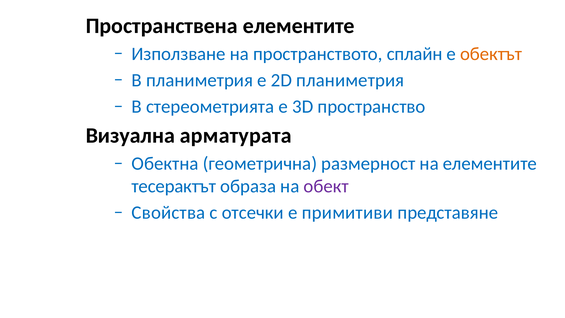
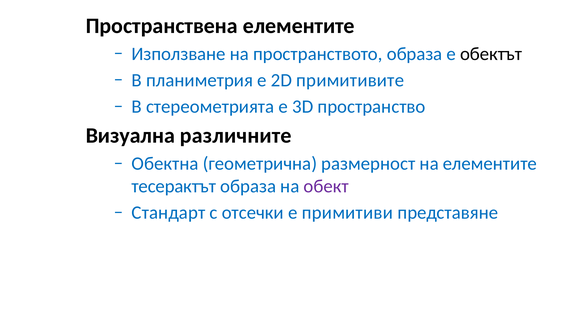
пространството сплайн: сплайн -> образа (415, 54)
обектът colour: orange -> black (491, 54)
2D планиметрия: планиметрия -> примитивите (350, 80)
арматурата: арматурата -> различните (236, 136)
Свойства: Свойства -> Стандарт (168, 213)
